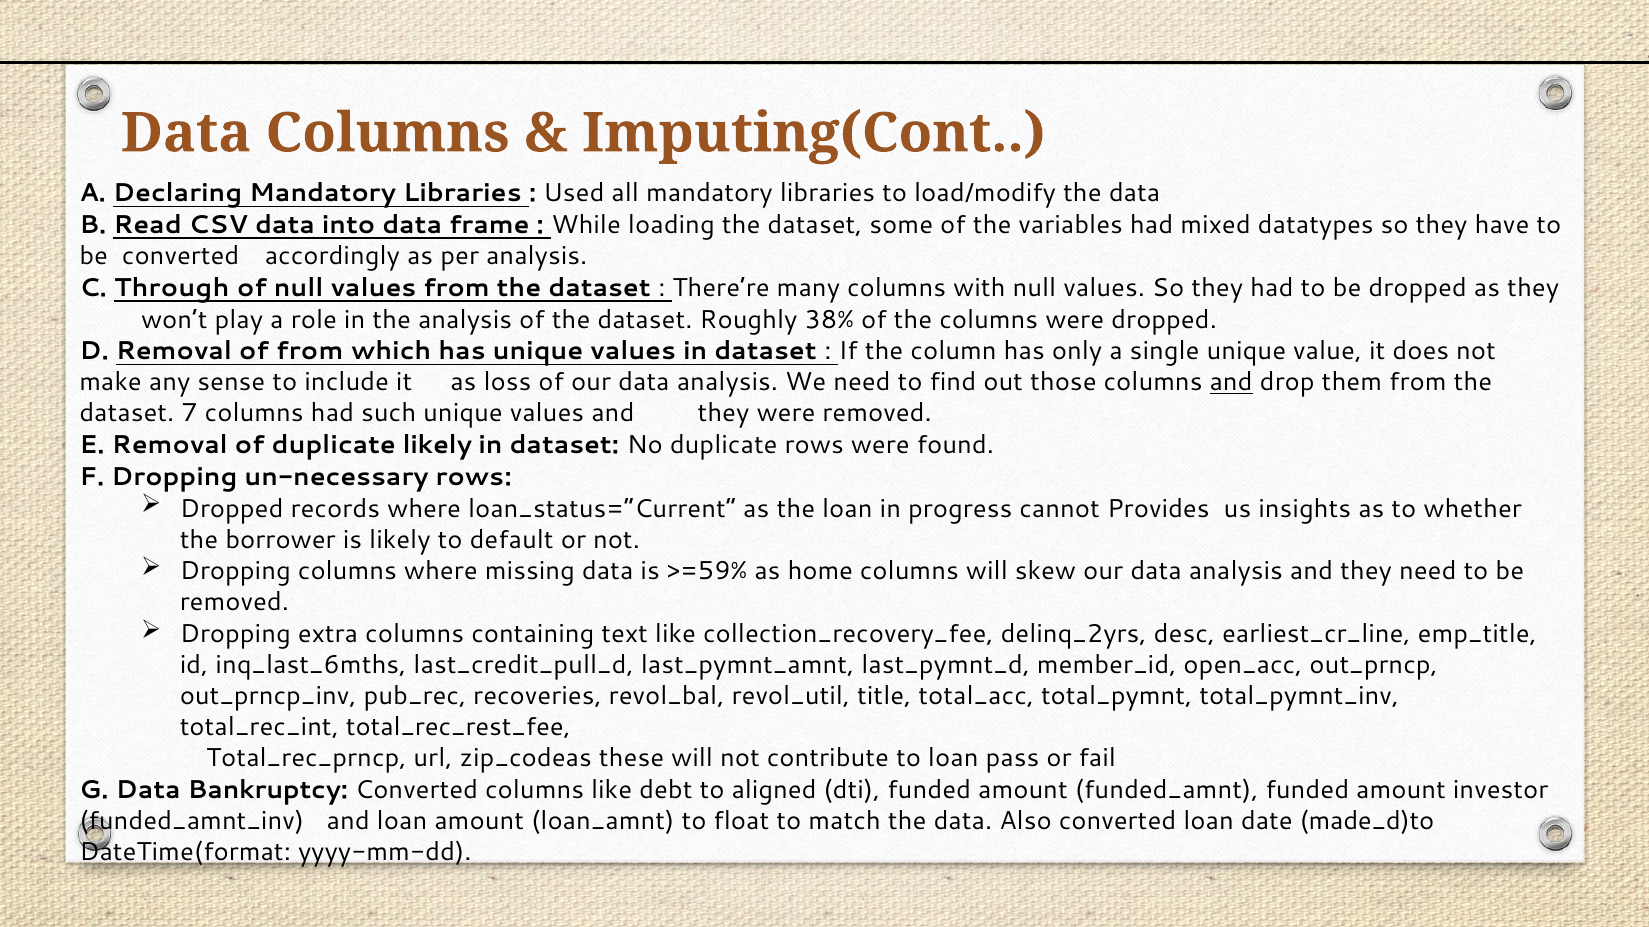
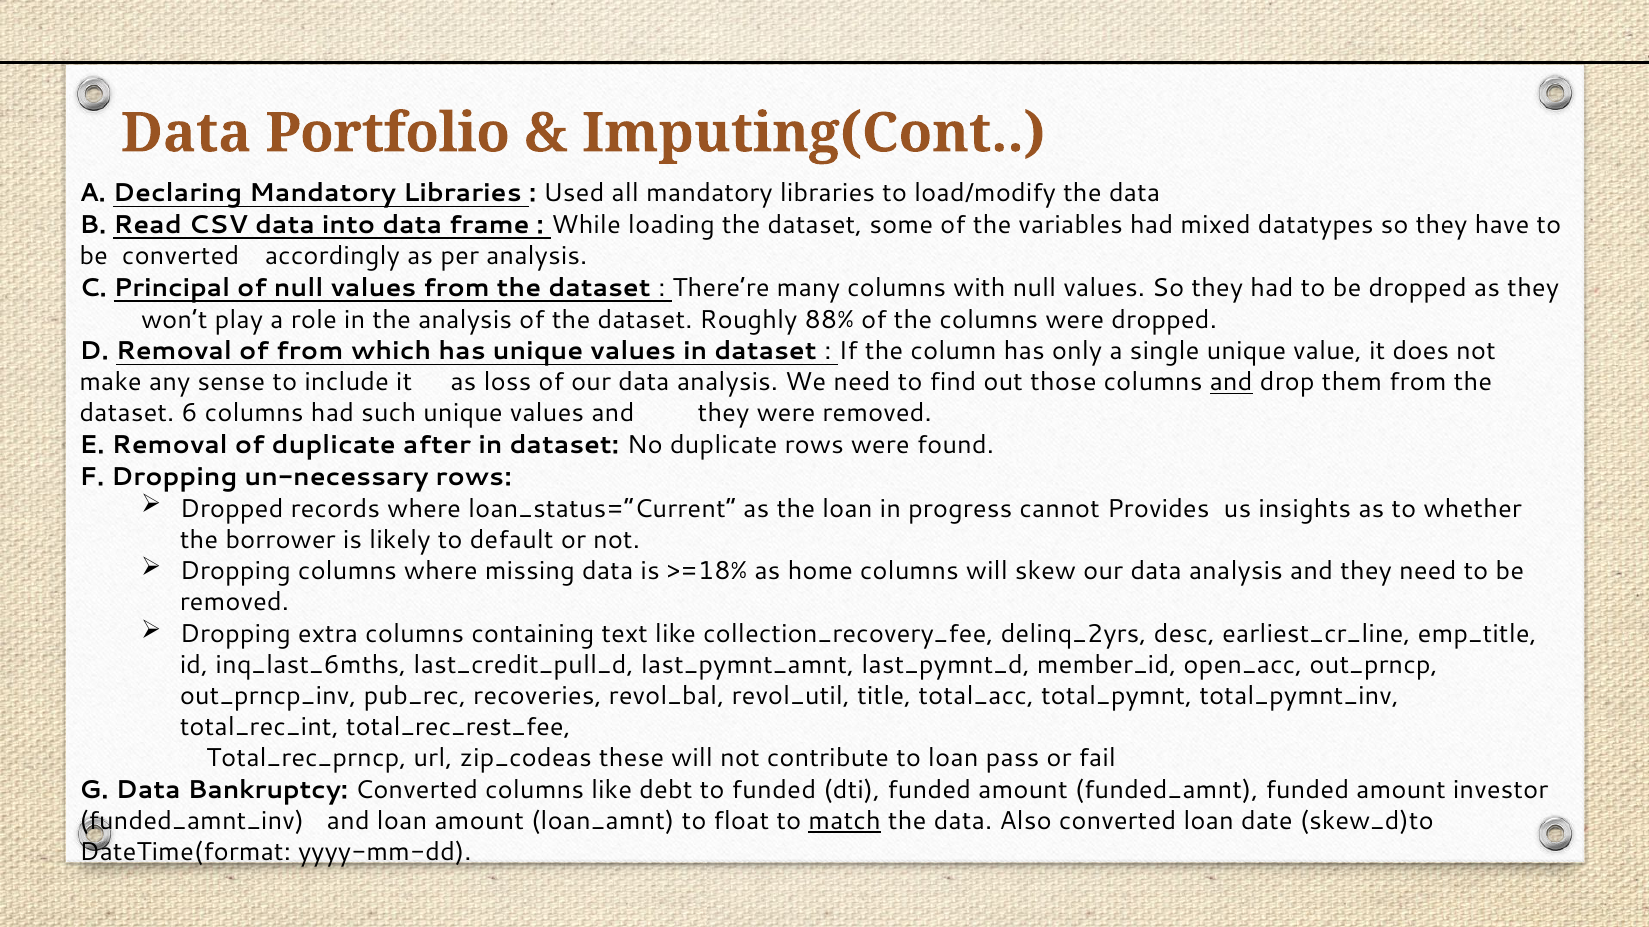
Data Columns: Columns -> Portfolio (388, 133)
Through: Through -> Principal (172, 288)
38%: 38% -> 88% (829, 320)
7: 7 -> 6 (189, 414)
duplicate likely: likely -> after (437, 445)
>=59%: >=59% -> >=18% (707, 572)
to aligned: aligned -> funded (774, 791)
match underline: none -> present (845, 822)
made_d)to: made_d)to -> skew_d)to (1367, 822)
